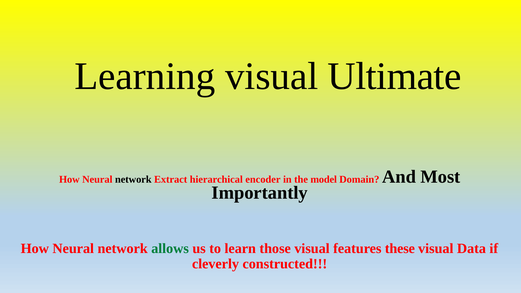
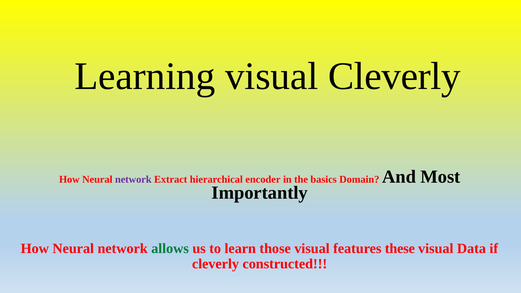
visual Ultimate: Ultimate -> Cleverly (394, 76)
network colour: black -> purple (133, 180)
model: model -> basics (324, 180)
